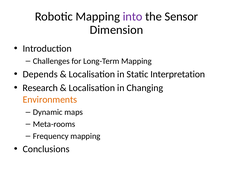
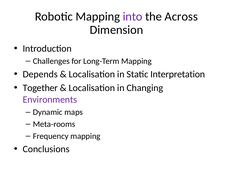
Sensor: Sensor -> Across (181, 17)
Research: Research -> Together (40, 88)
Environments colour: orange -> purple (50, 99)
